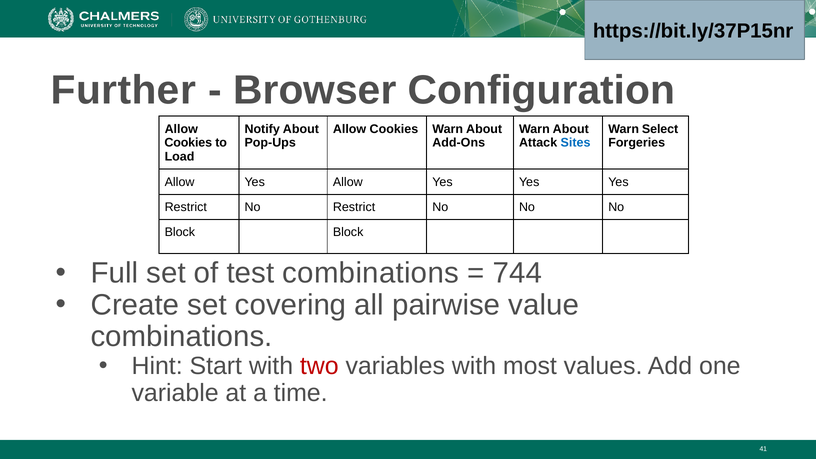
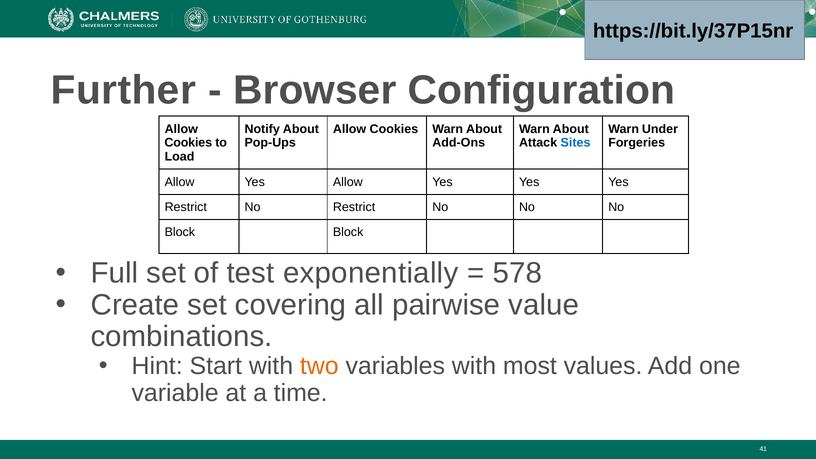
Select: Select -> Under (660, 129)
test combinations: combinations -> exponentially (371, 273)
744: 744 -> 578 (517, 273)
two colour: red -> orange (319, 366)
